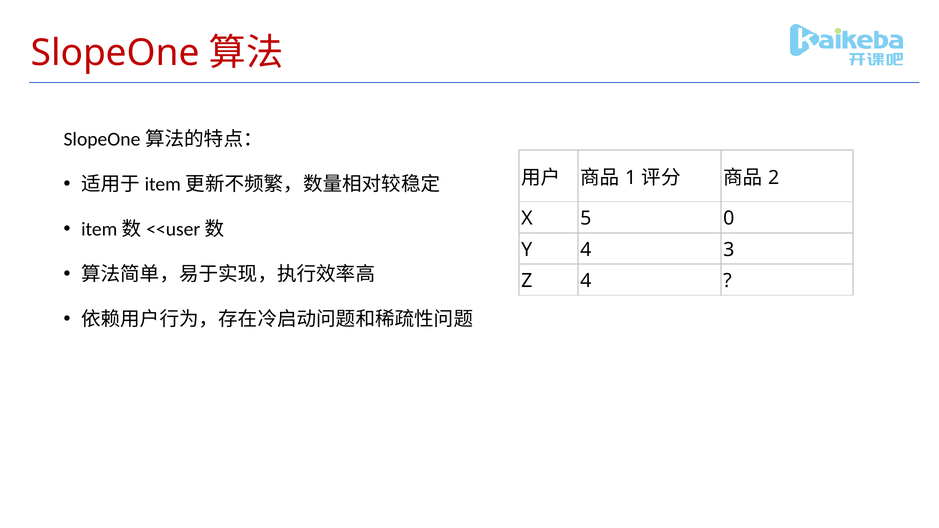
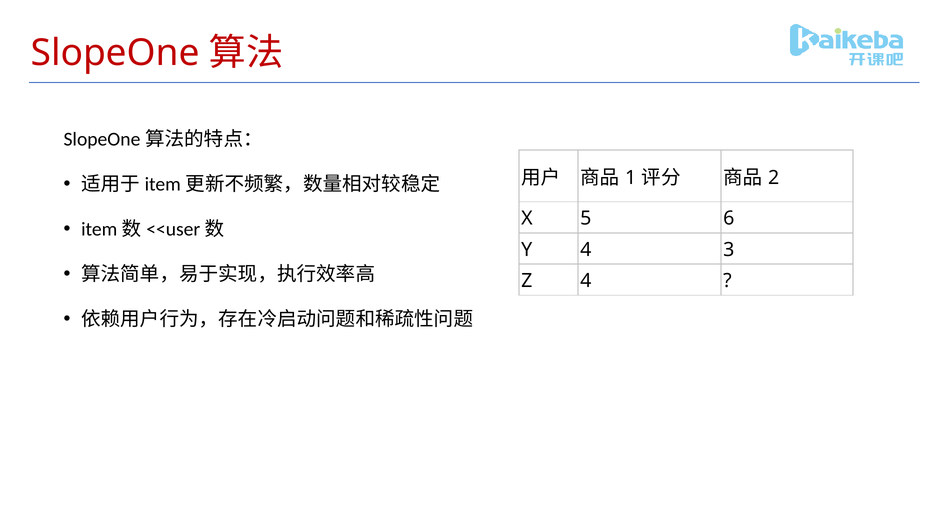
0: 0 -> 6 (729, 219)
